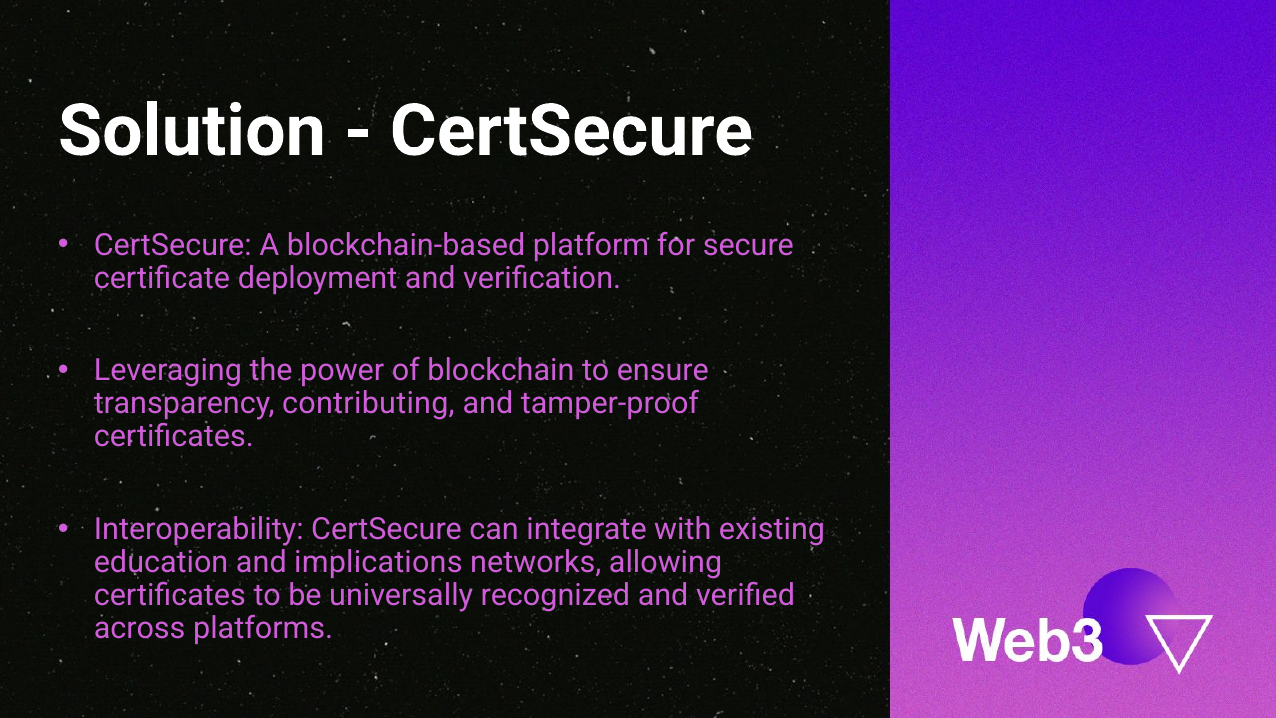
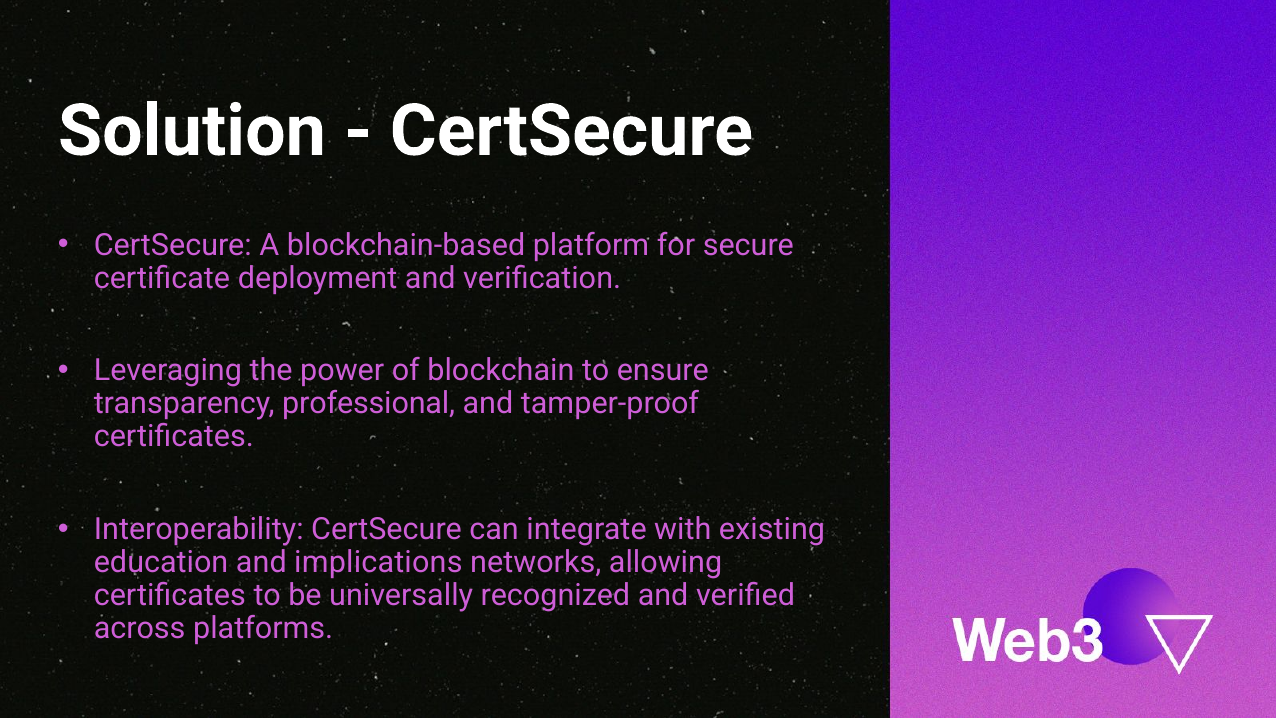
contributing: contributing -> professional (369, 403)
